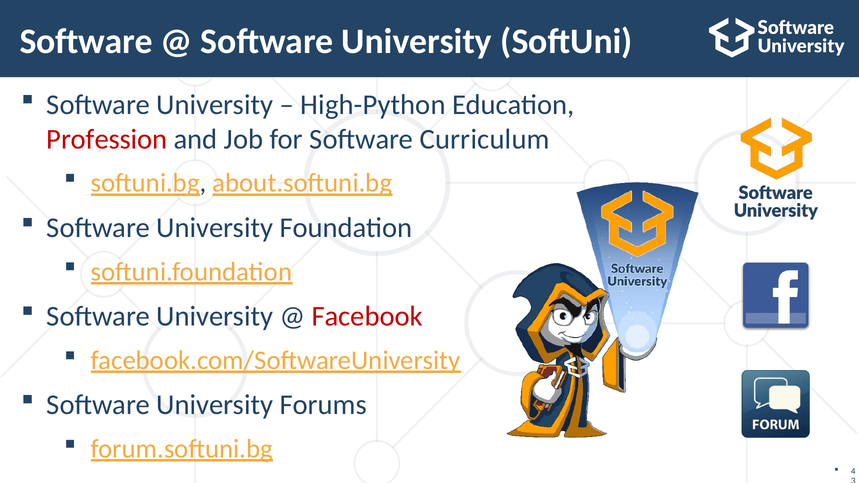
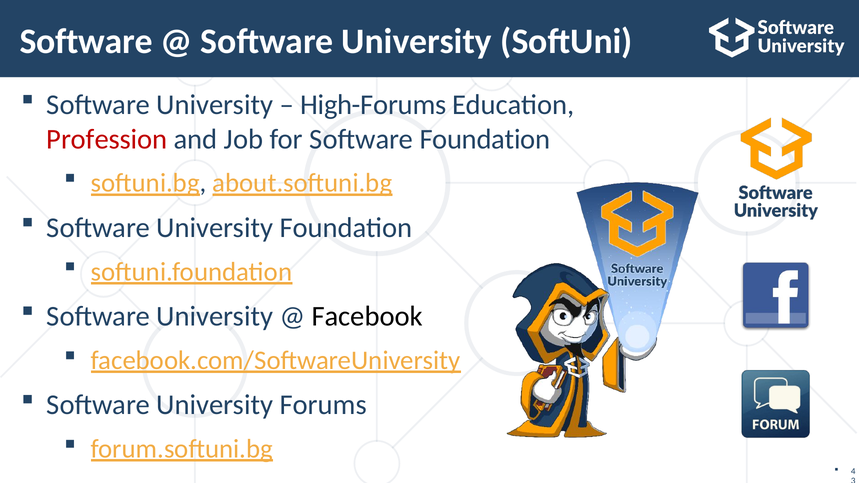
High-Python: High-Python -> High-Forums (373, 105)
Software Curriculum: Curriculum -> Foundation (485, 139)
Facebook colour: red -> black (367, 317)
